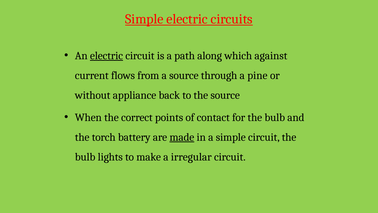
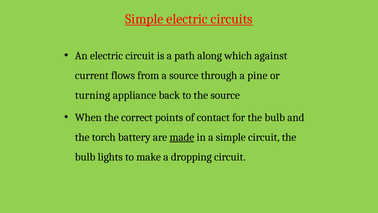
electric underline: present -> none (107, 56)
without: without -> turning (93, 95)
irregular: irregular -> dropping (191, 157)
